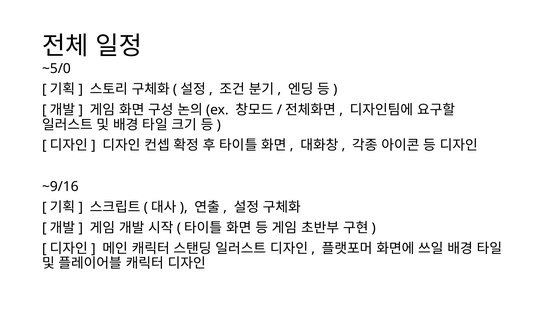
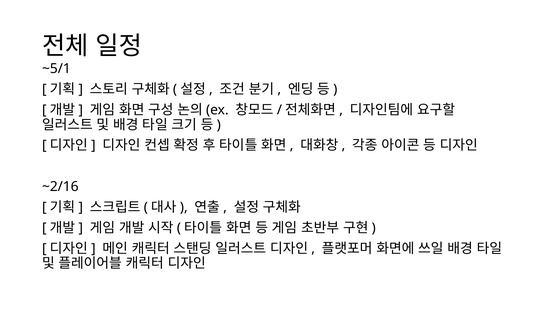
~5/0: ~5/0 -> ~5/1 (56, 69)
~9/16: ~9/16 -> ~2/16 (60, 187)
